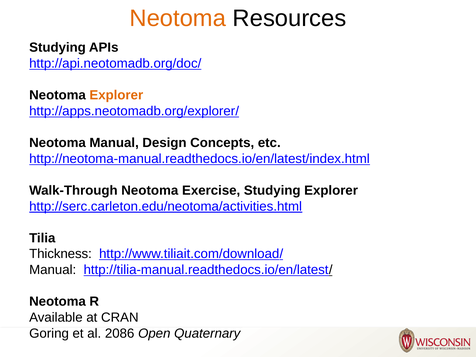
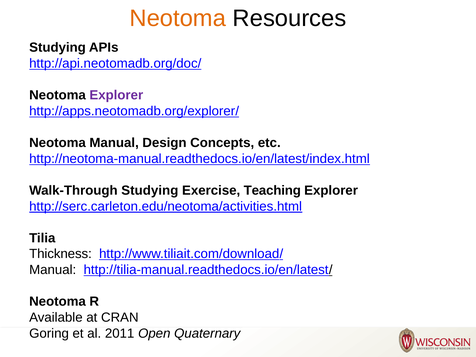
Explorer colour: orange -> purple (116, 95)
Walk-Through Neotoma: Neotoma -> Studying (150, 190)
Exercise Studying: Studying -> Teaching (272, 190)
2086: 2086 -> 2011 (120, 333)
